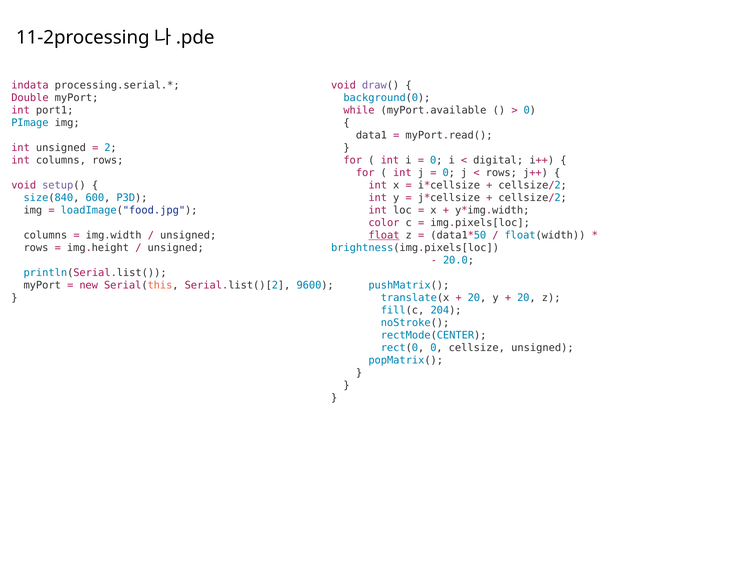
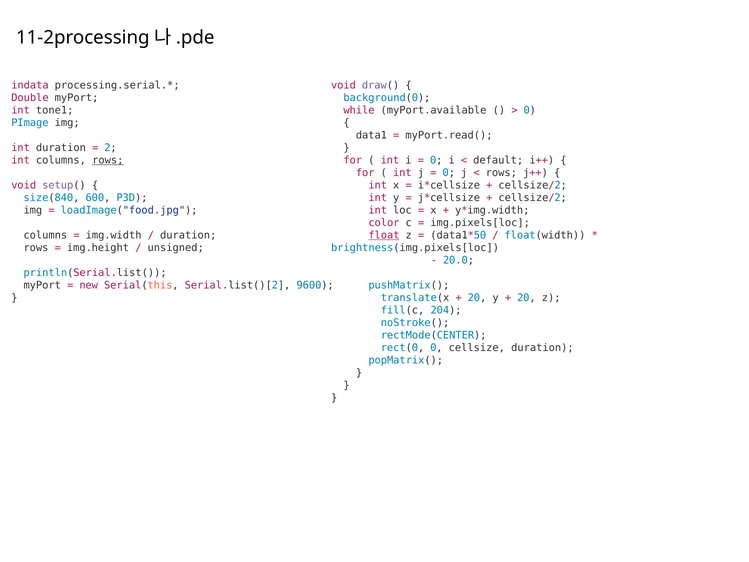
port1: port1 -> tone1 (55, 110)
int unsigned: unsigned -> duration (61, 148)
rows underline: none -> present (108, 160)
digital: digital -> default (498, 160)
unsigned: unsigned -> duration (188, 235)
cellsize unsigned: unsigned -> duration (542, 348)
